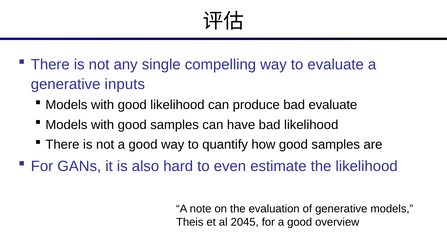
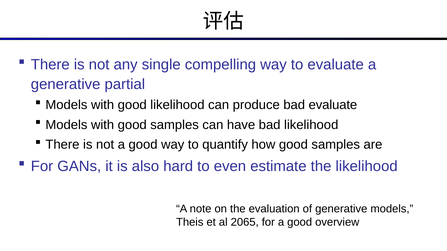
inputs: inputs -> partial (125, 84)
2045: 2045 -> 2065 (245, 223)
